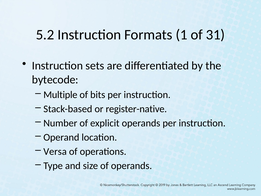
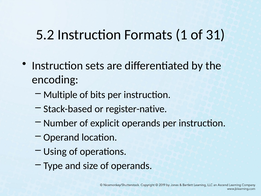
bytecode: bytecode -> encoding (55, 80)
Versa: Versa -> Using (55, 151)
